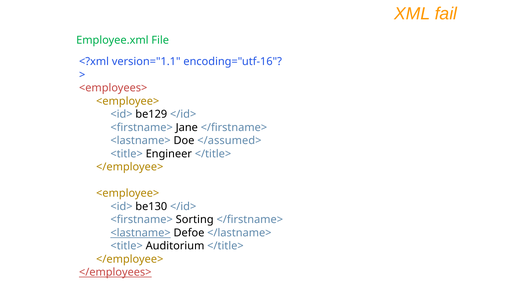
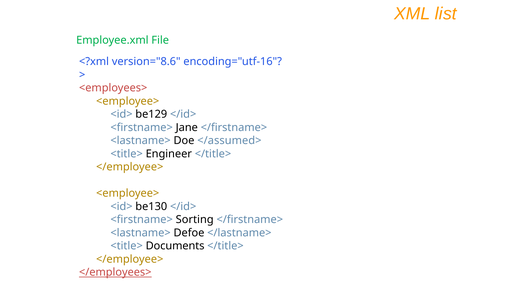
fail: fail -> list (446, 14)
version="1.1: version="1.1 -> version="8.6 (146, 62)
<lastname> underline: present -> none (141, 233)
Auditorium: Auditorium -> Documents (175, 246)
